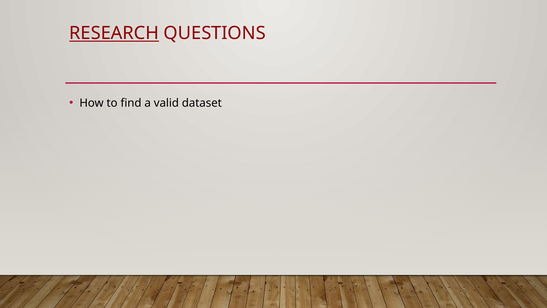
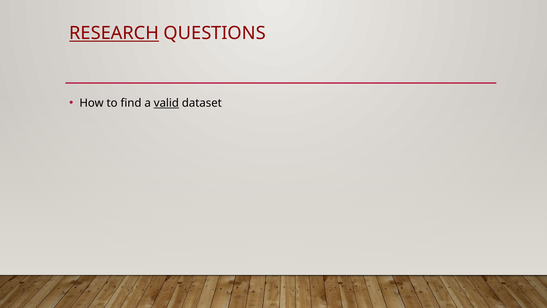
valid underline: none -> present (166, 103)
